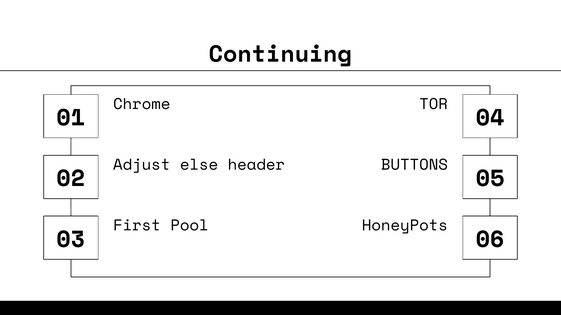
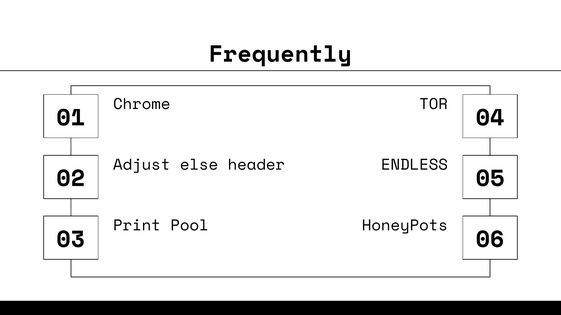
Continuing: Continuing -> Frequently (280, 54)
BUTTONS: BUTTONS -> ENDLESS (414, 165)
First: First -> Print (137, 226)
